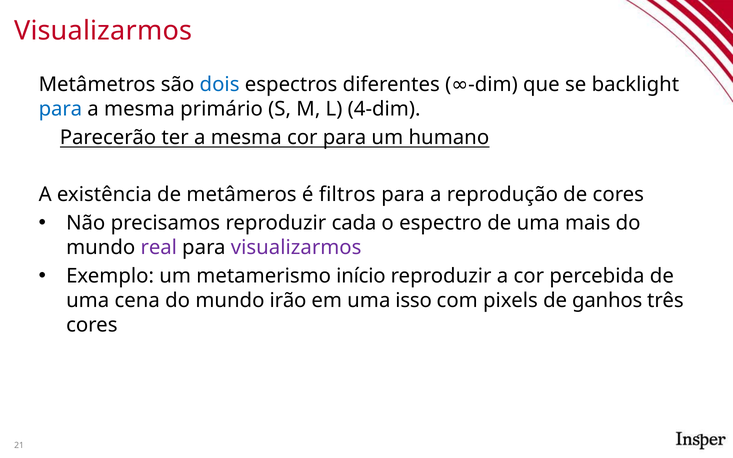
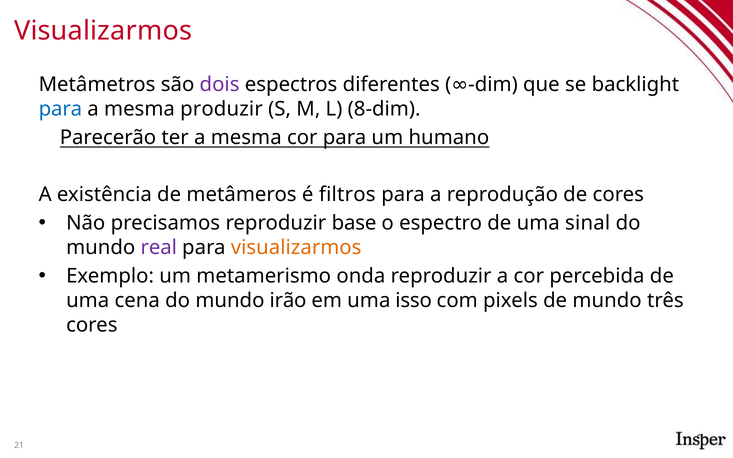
dois colour: blue -> purple (220, 85)
primário: primário -> produzir (221, 109)
4-dim: 4-dim -> 8-dim (384, 109)
cada: cada -> base (354, 223)
mais: mais -> sinal (588, 223)
visualizarmos colour: purple -> orange (296, 248)
início: início -> onda (361, 276)
de ganhos: ganhos -> mundo (607, 301)
